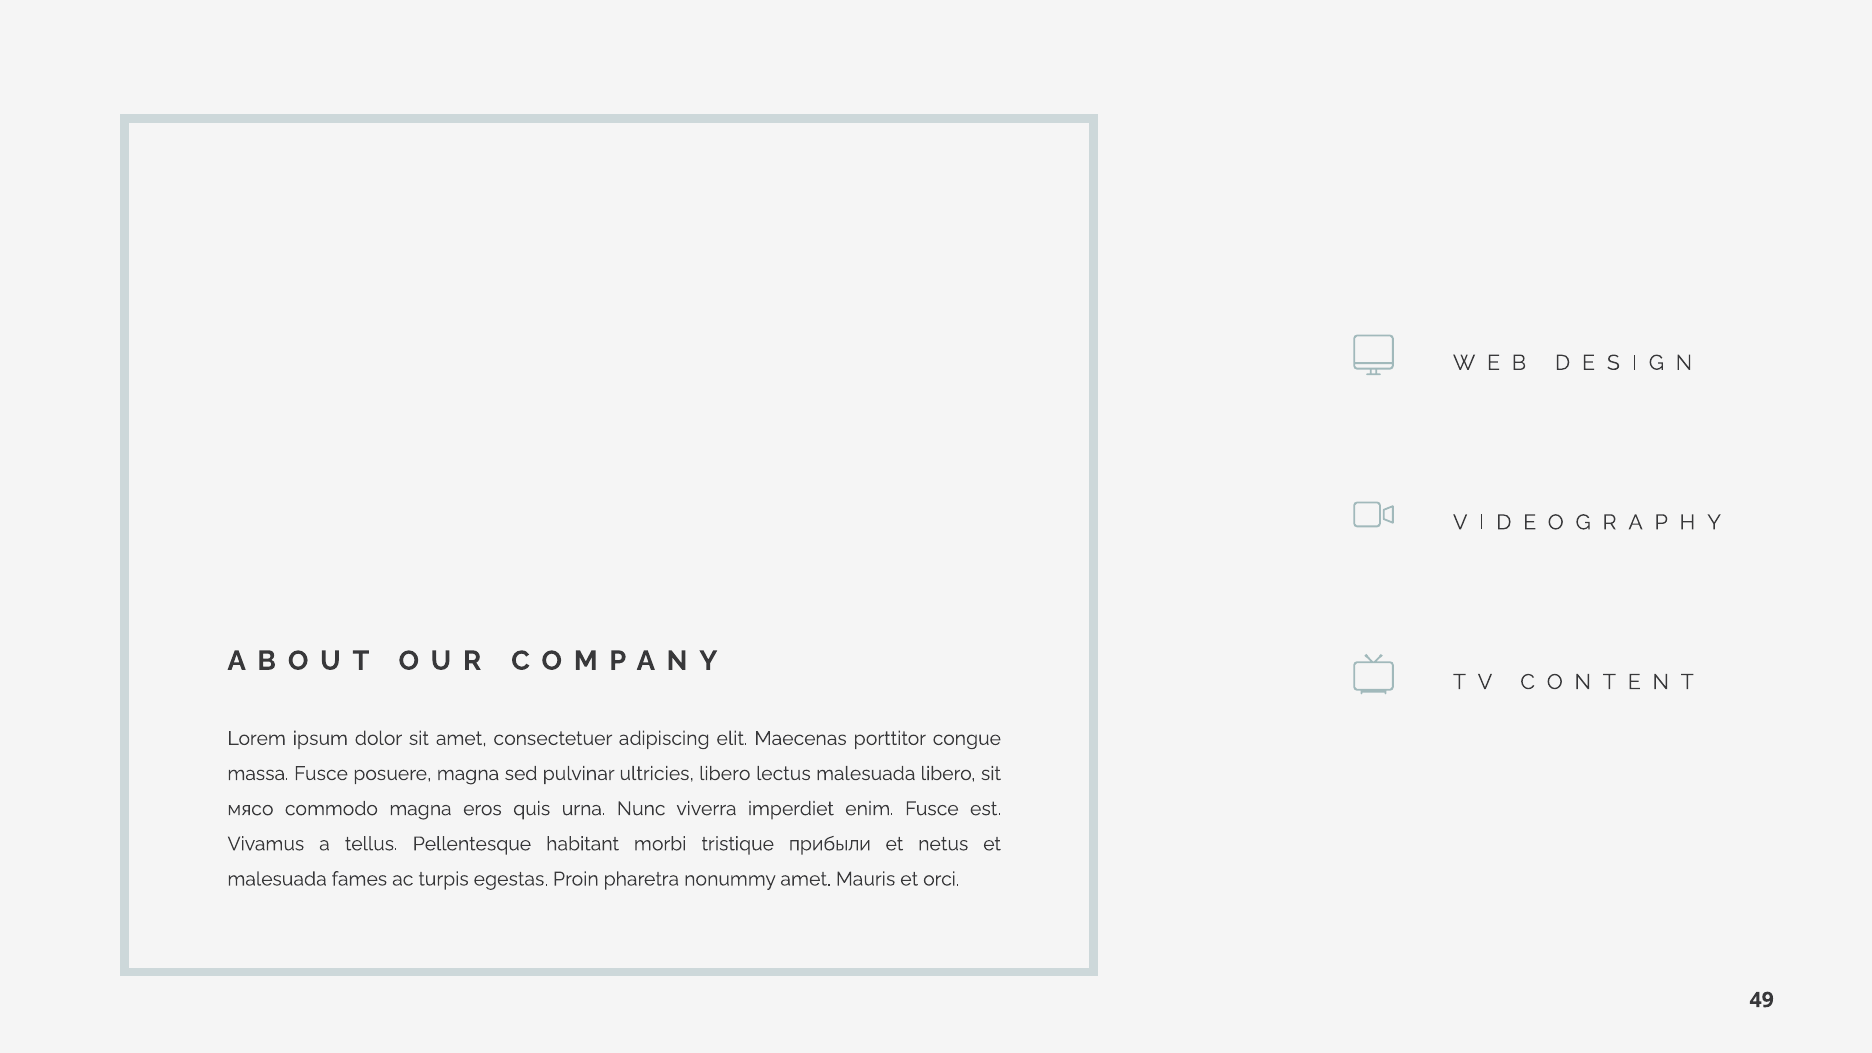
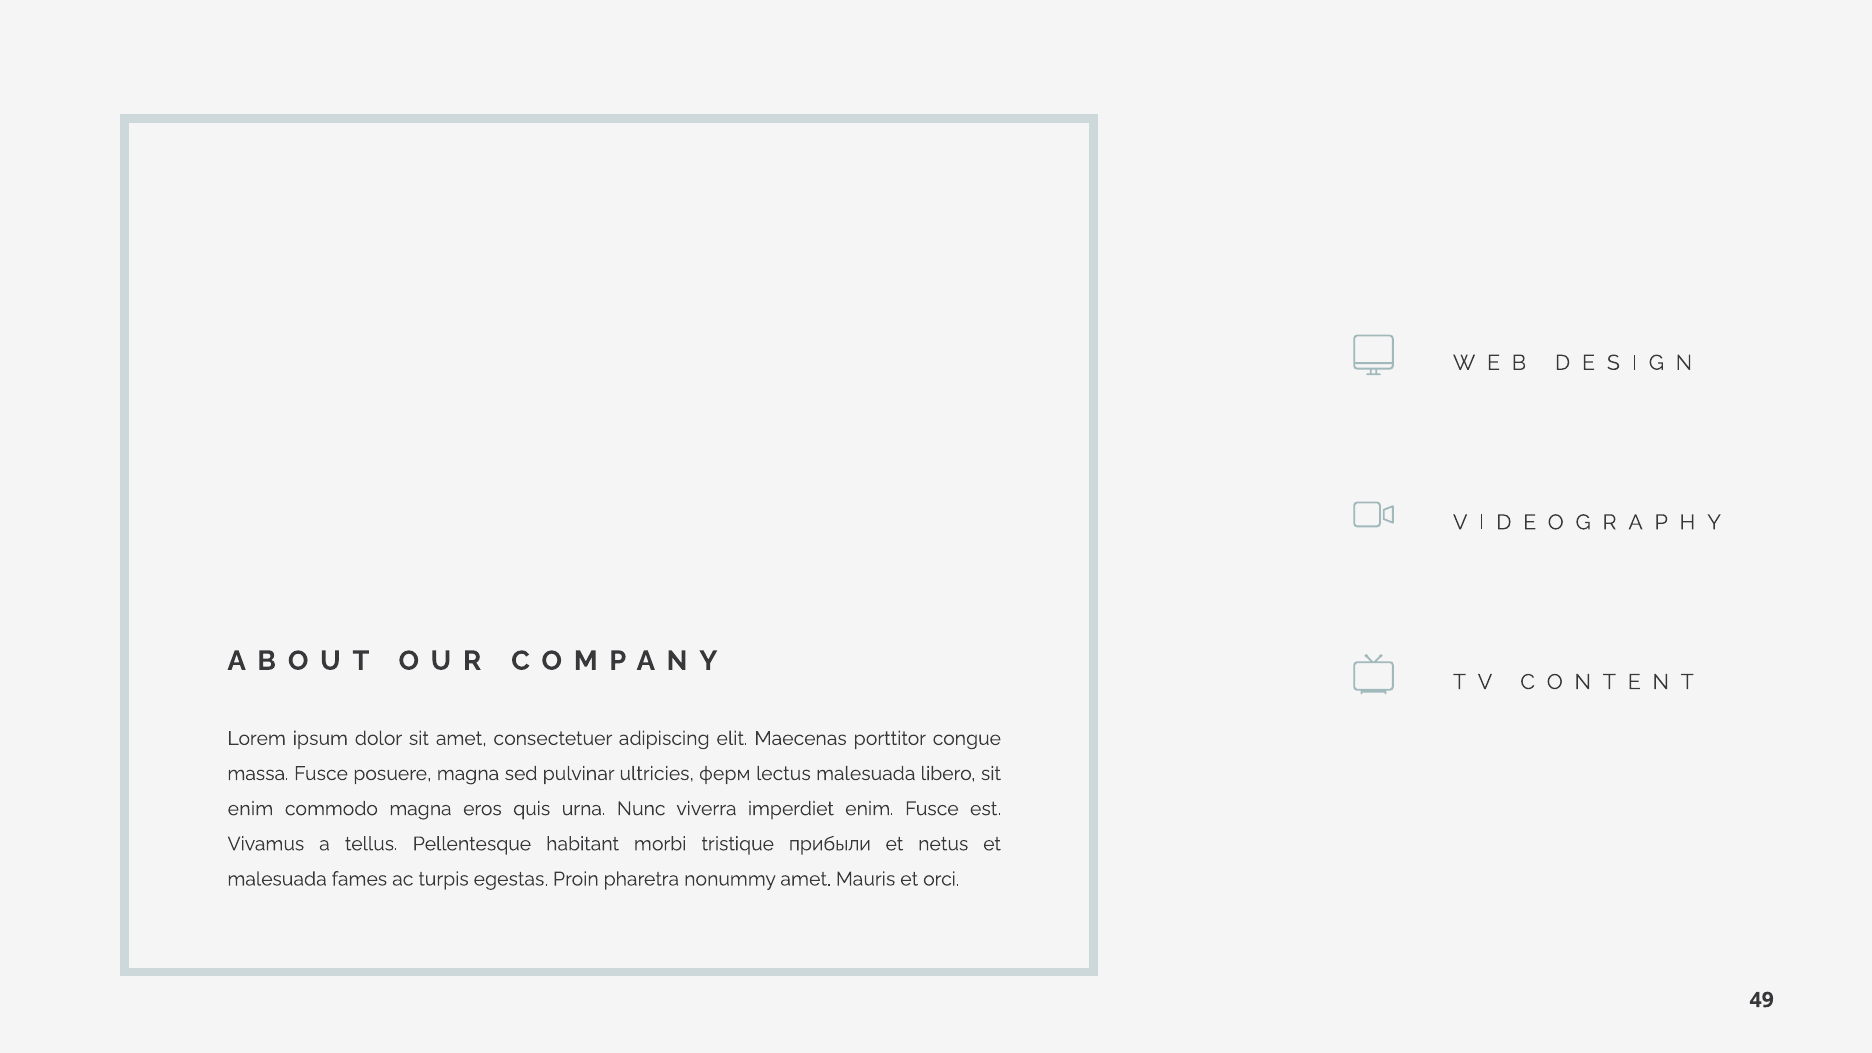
ultricies libero: libero -> ферм (725, 774)
мясо: мясо -> enim (250, 809)
